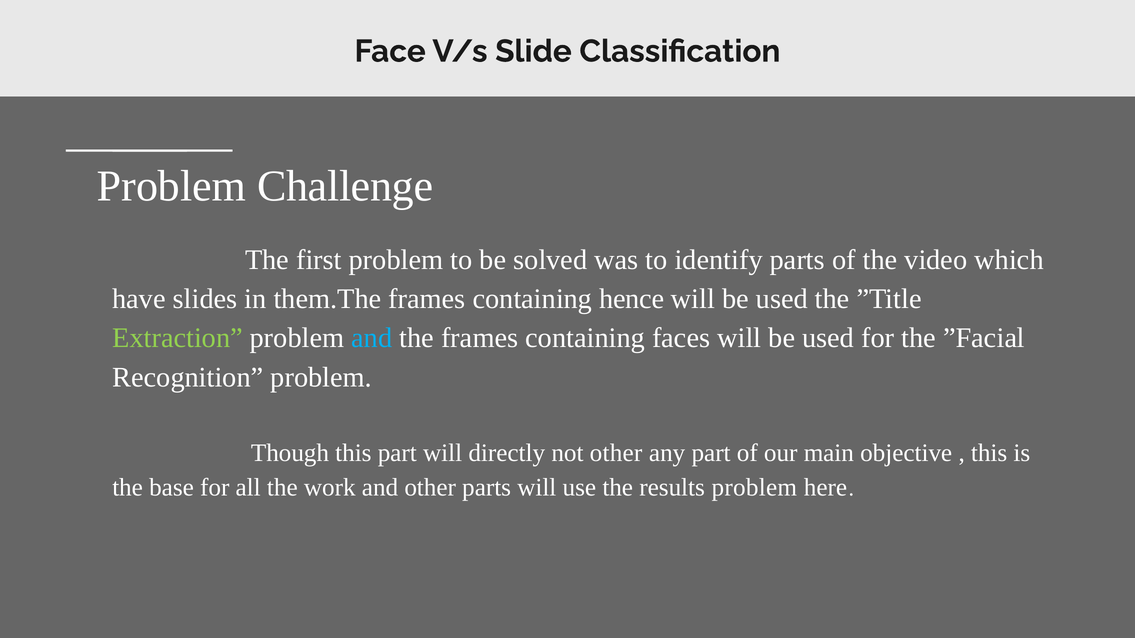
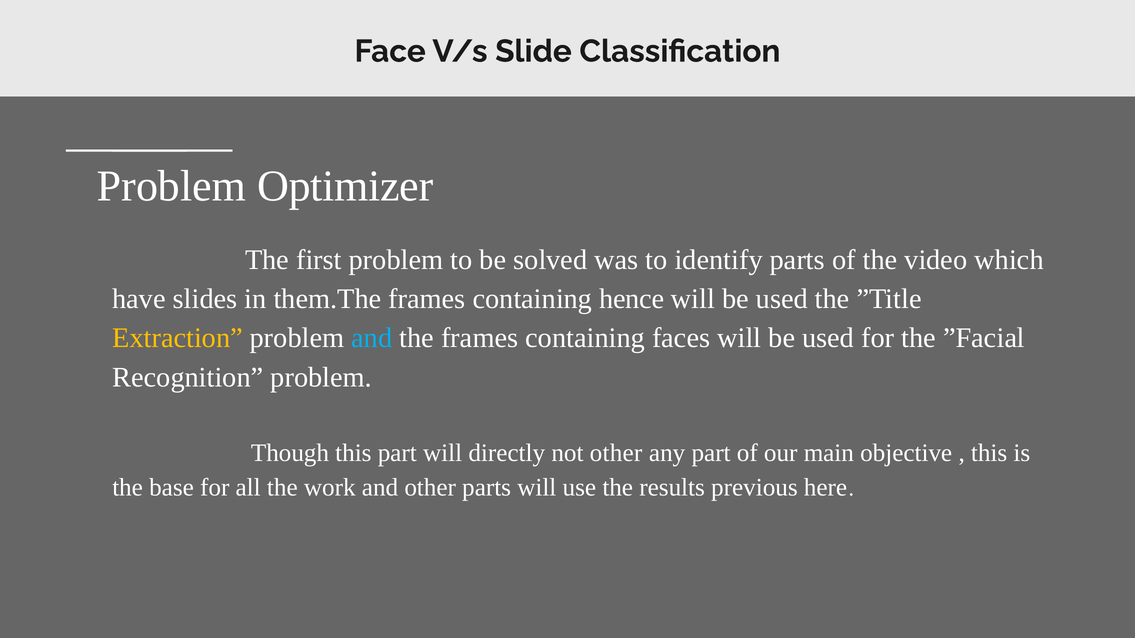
Challenge: Challenge -> Optimizer (345, 187)
Extraction colour: light green -> yellow (178, 338)
results problem: problem -> previous (754, 488)
